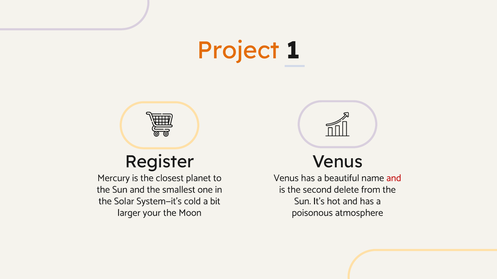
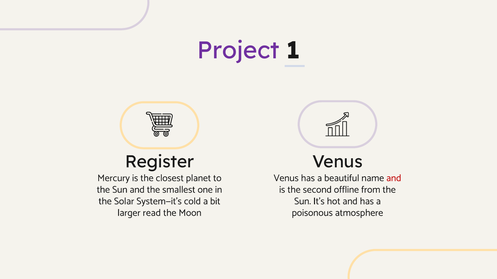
Project colour: orange -> purple (238, 50)
delete: delete -> offline (346, 190)
your: your -> read (152, 213)
